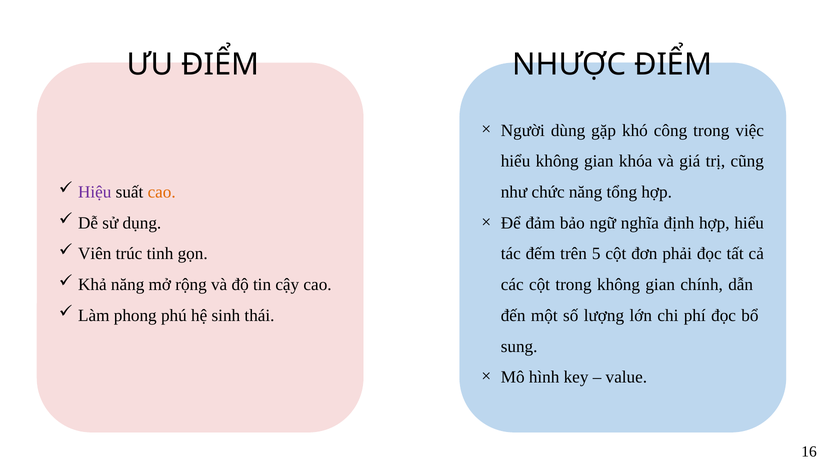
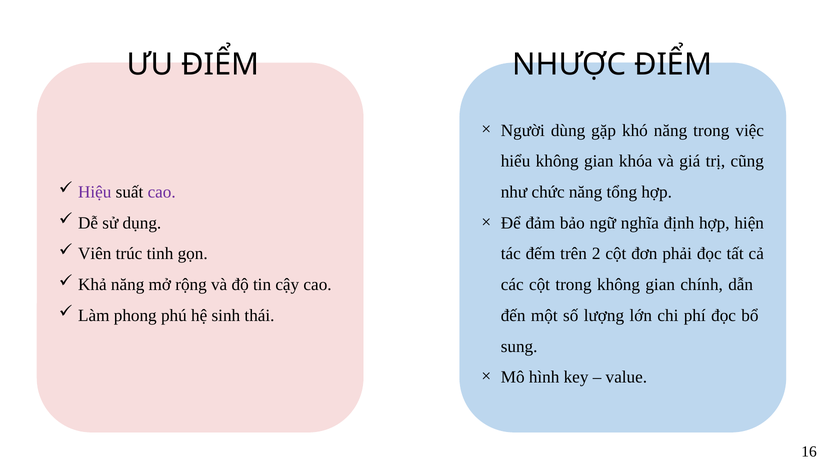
khó công: công -> năng (671, 130)
cao colour: orange -> purple (162, 192)
hợp hiểu: hiểu -> hiện (749, 223)
5: 5 -> 2 (596, 254)
